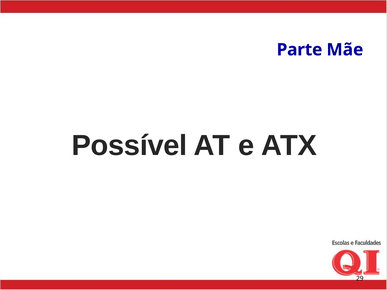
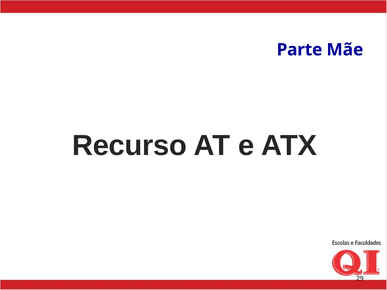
Possível: Possível -> Recurso (129, 146)
